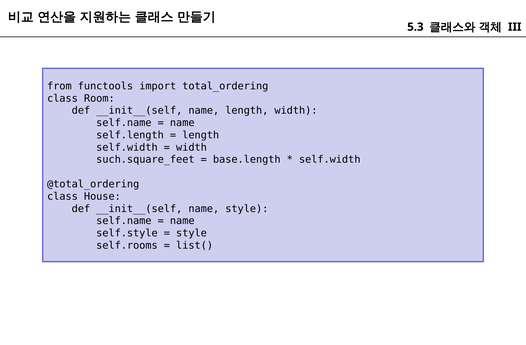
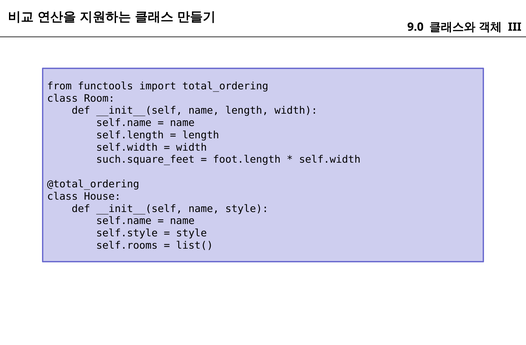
5.3: 5.3 -> 9.0 (415, 27)
base.length: base.length -> foot.length (247, 160)
